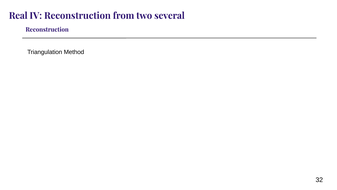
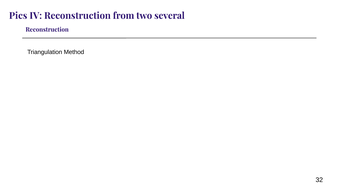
Real: Real -> Pics (18, 16)
